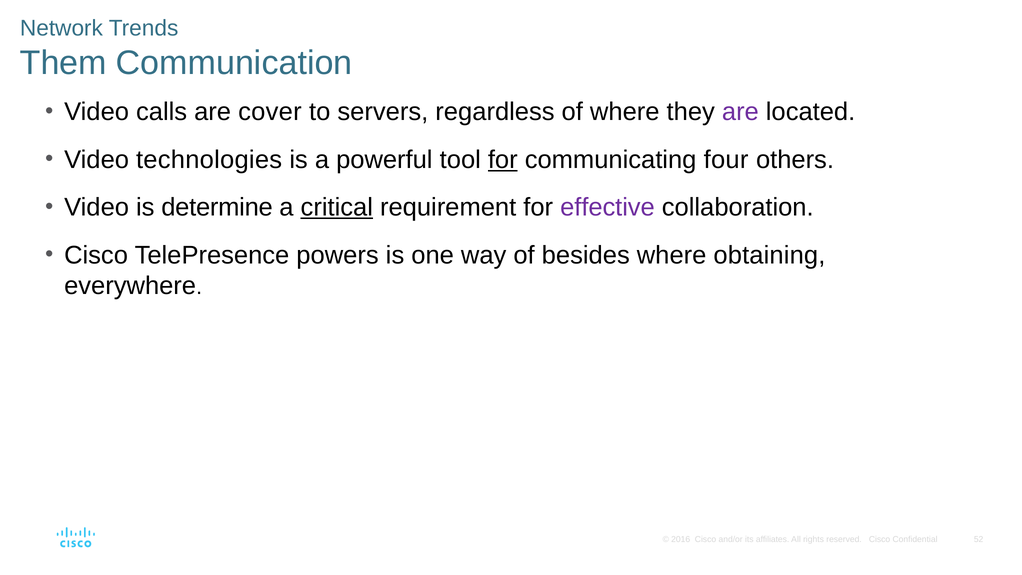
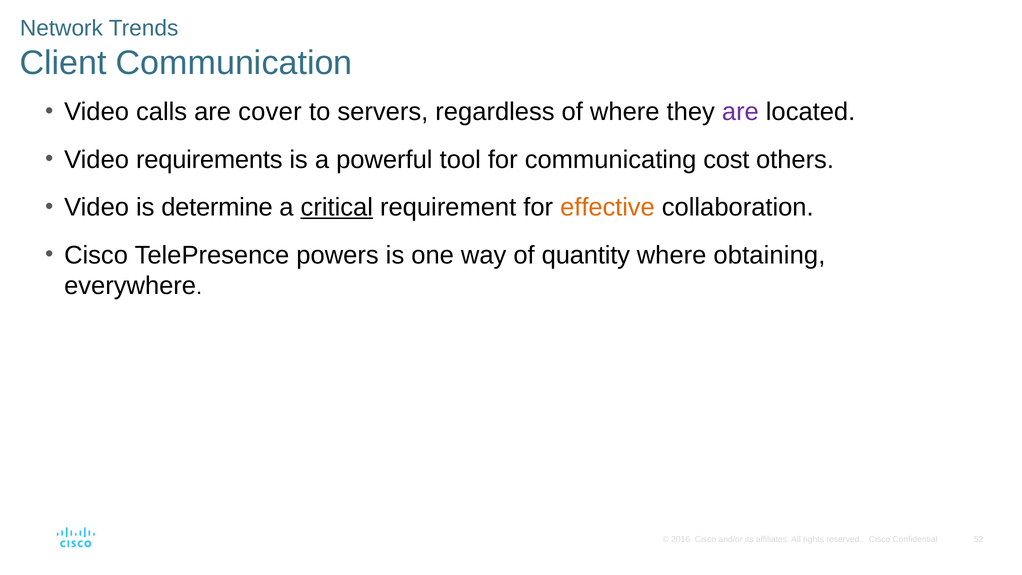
Them: Them -> Client (63, 63)
technologies: technologies -> requirements (209, 160)
for underline: present -> none (503, 160)
four: four -> cost (726, 160)
effective colour: purple -> orange (608, 207)
besides: besides -> quantity (586, 255)
